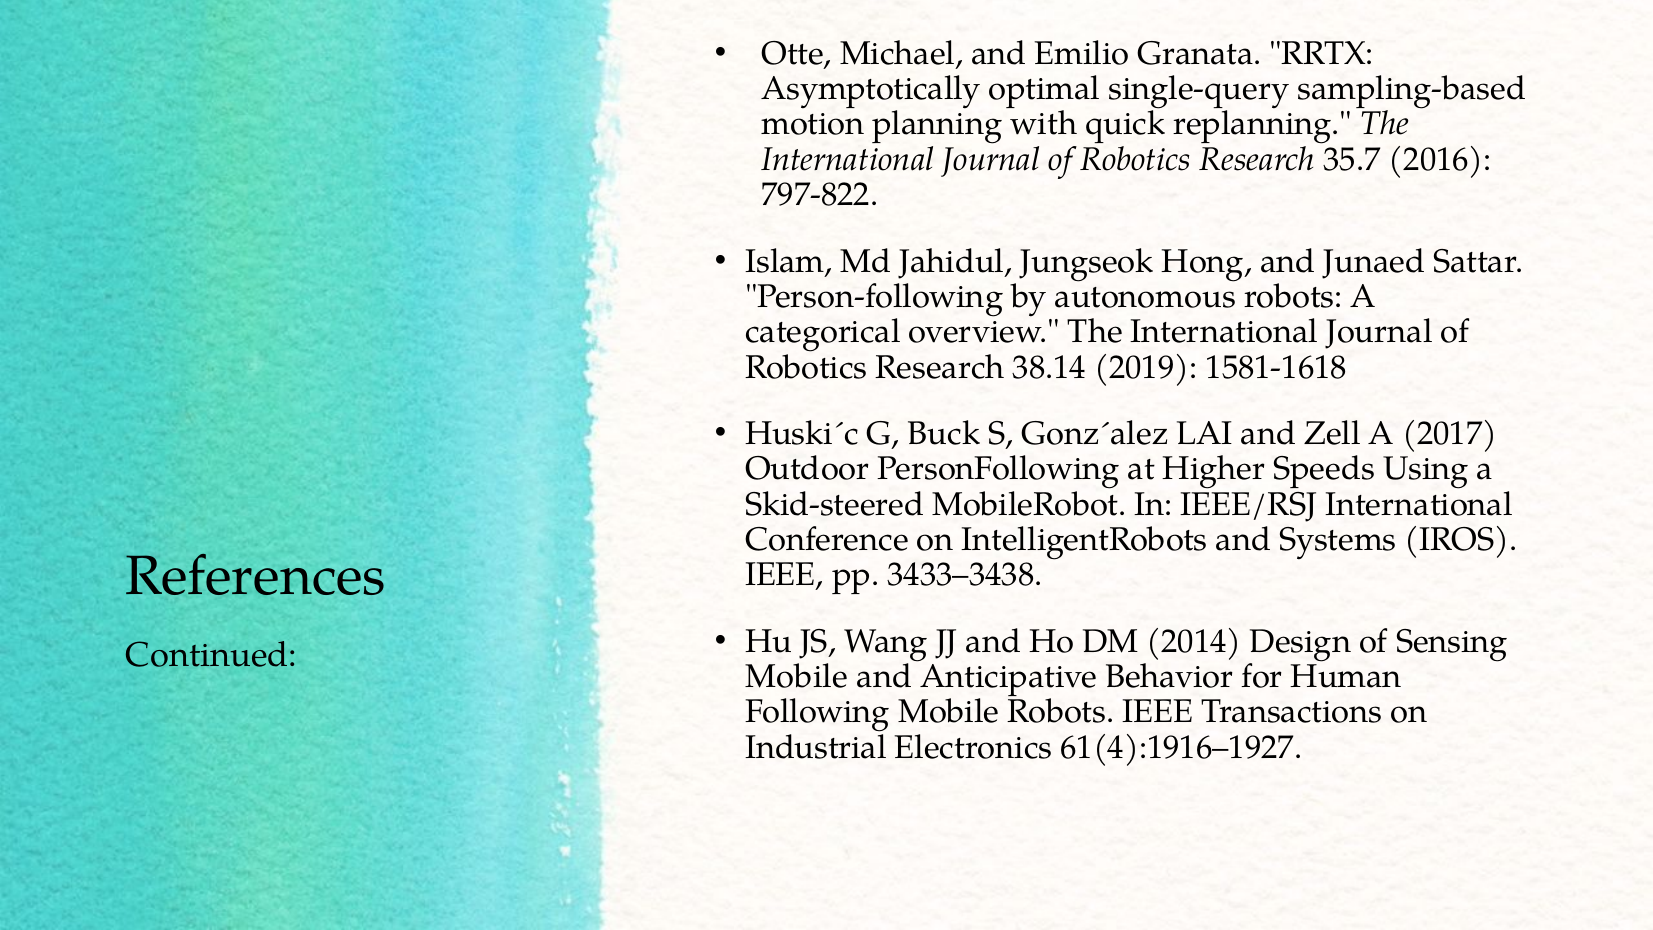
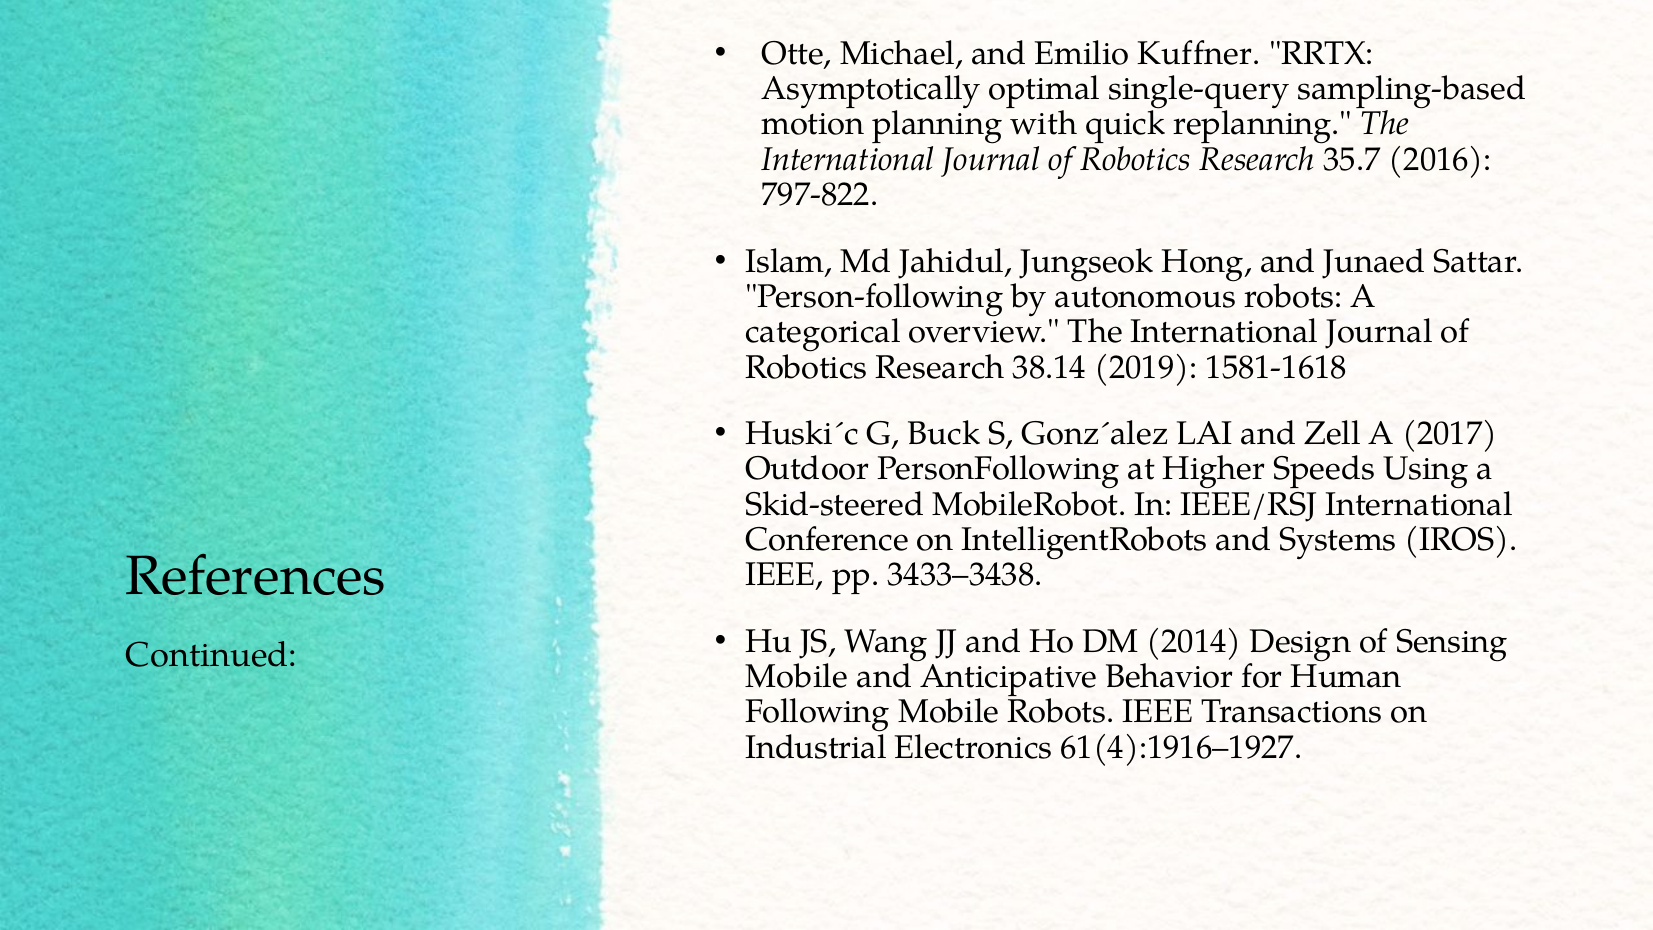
Granata: Granata -> Kuffner (1199, 54)
